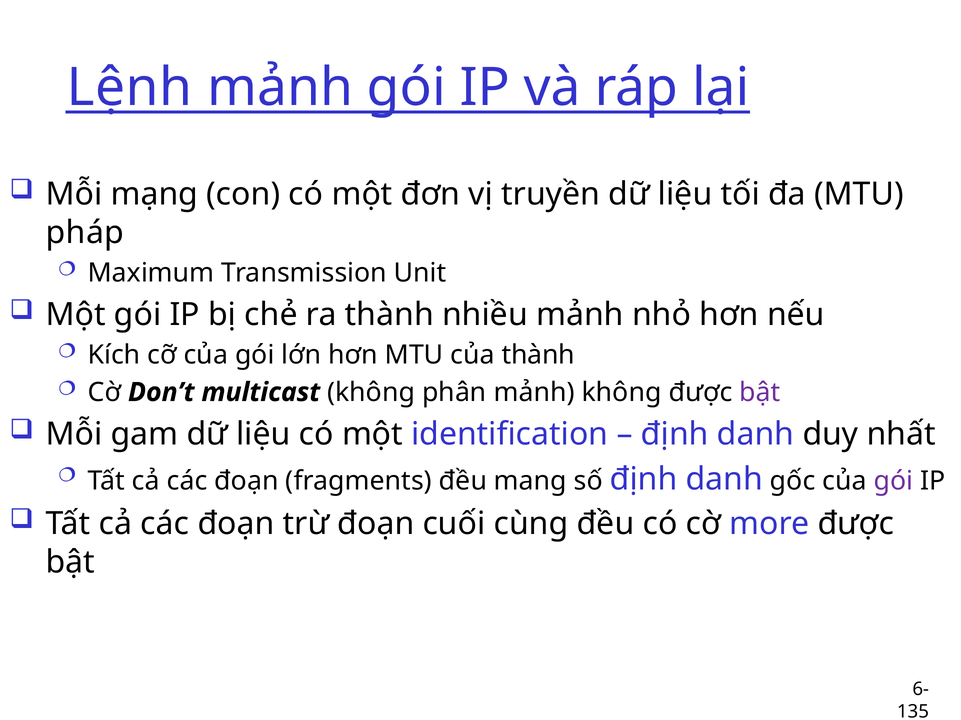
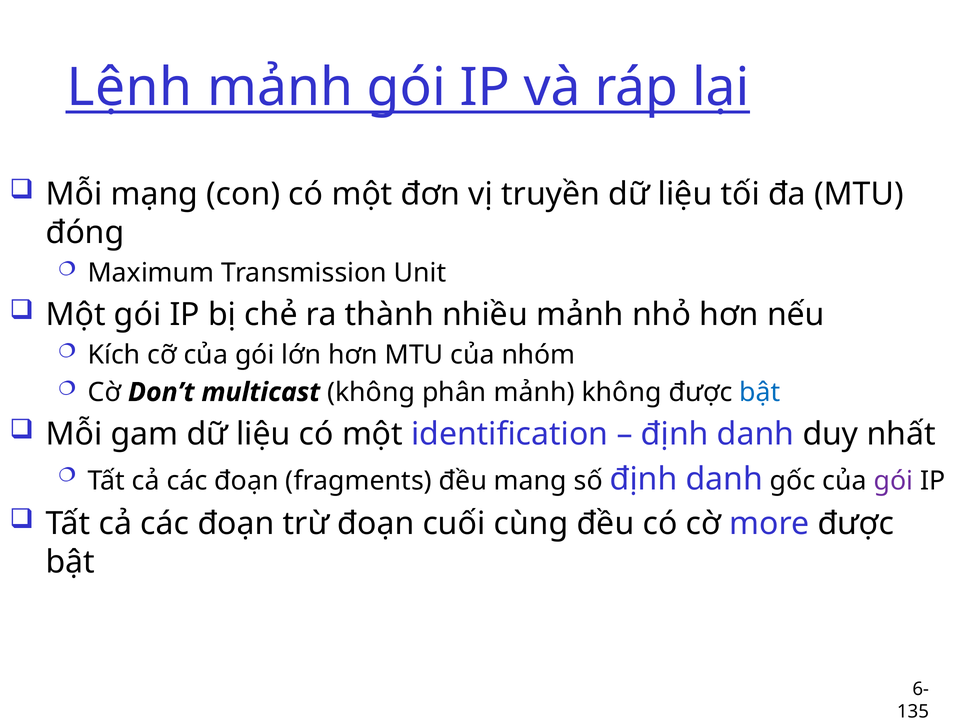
pháp: pháp -> đóng (85, 233)
của thành: thành -> nhóm (538, 355)
bật colour: purple -> blue (760, 393)
